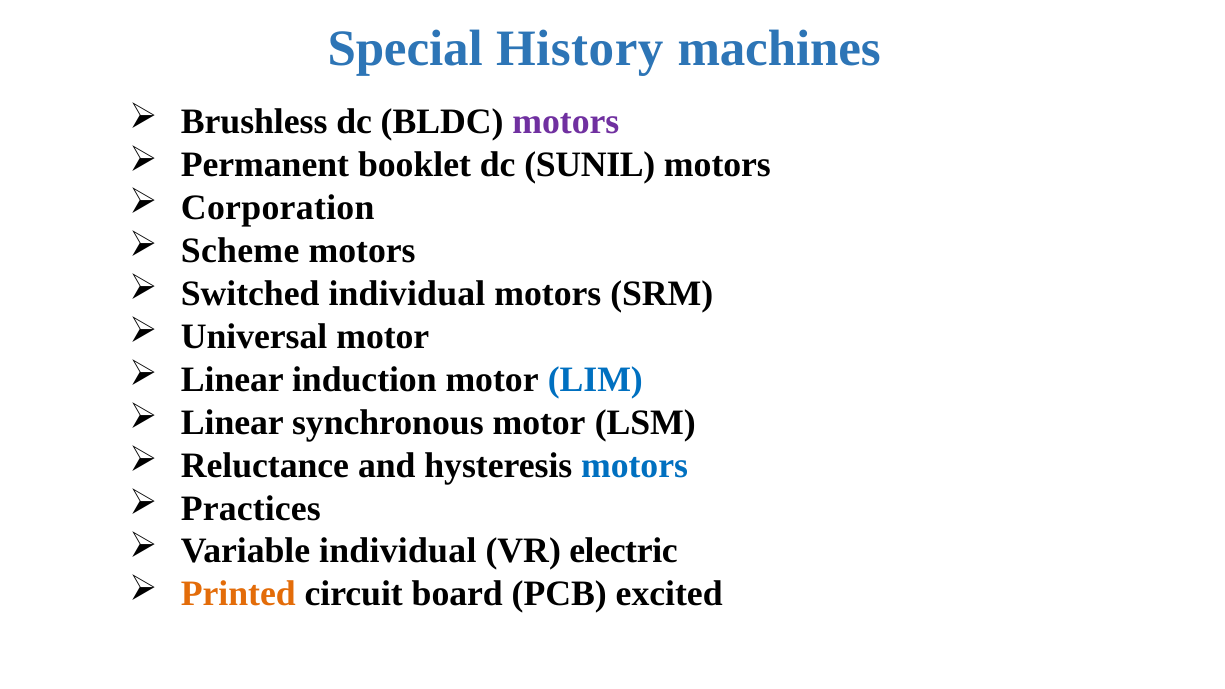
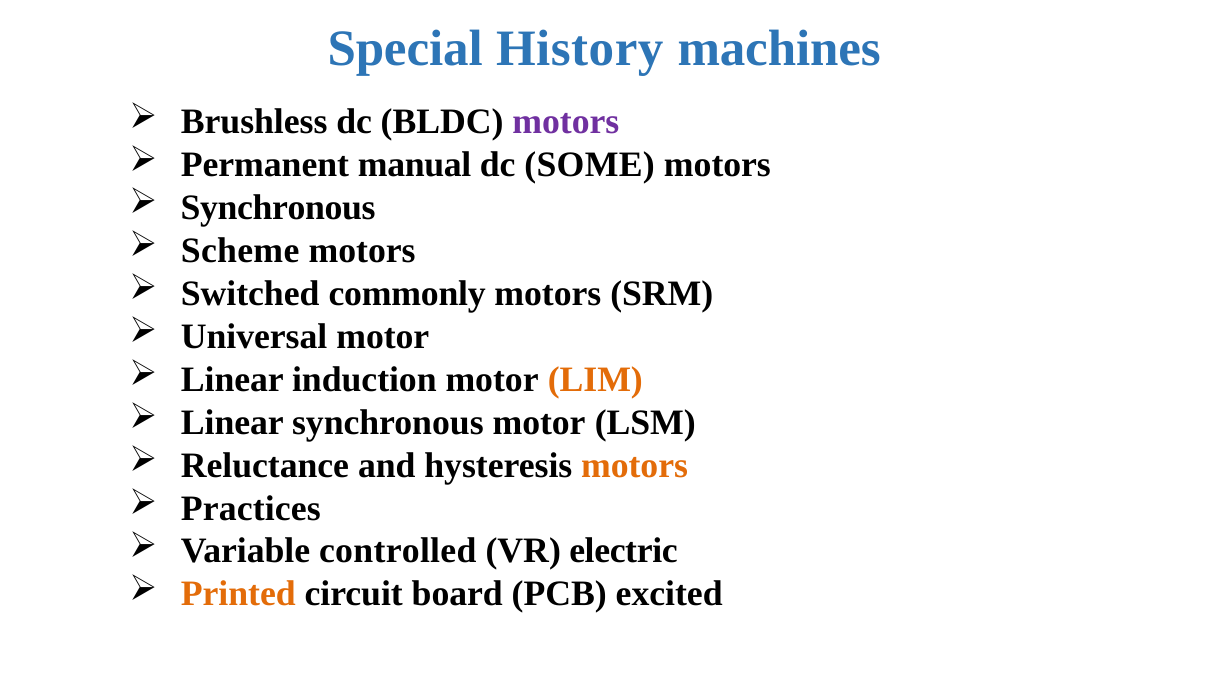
booklet: booklet -> manual (415, 165)
SUNIL: SUNIL -> SOME (590, 165)
Corporation: Corporation -> Synchronous (278, 208)
Switched individual: individual -> commonly (407, 294)
LIM colour: blue -> orange (595, 380)
motors colour: blue -> orange (635, 465)
Variable individual: individual -> controlled (398, 551)
